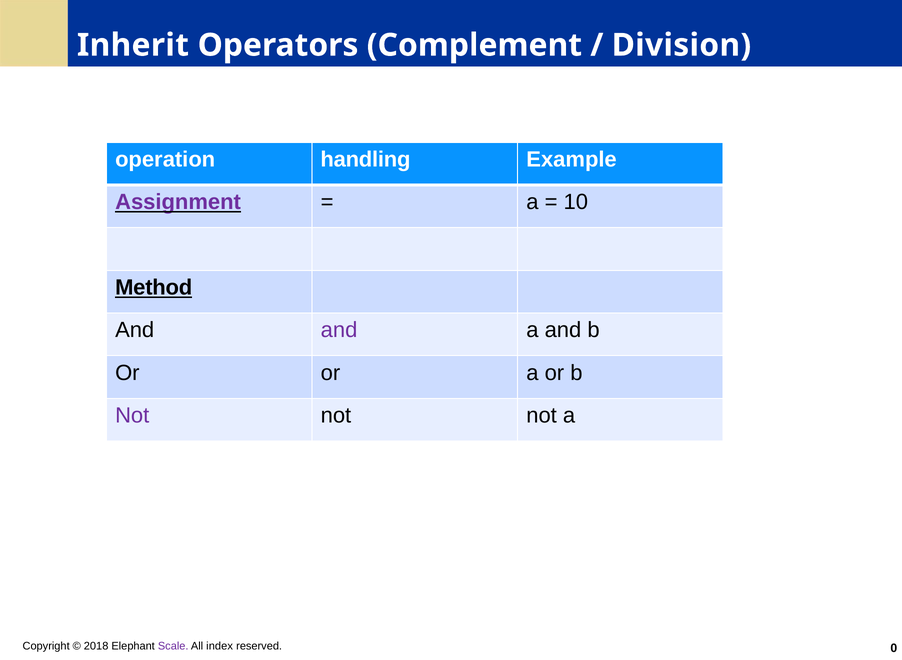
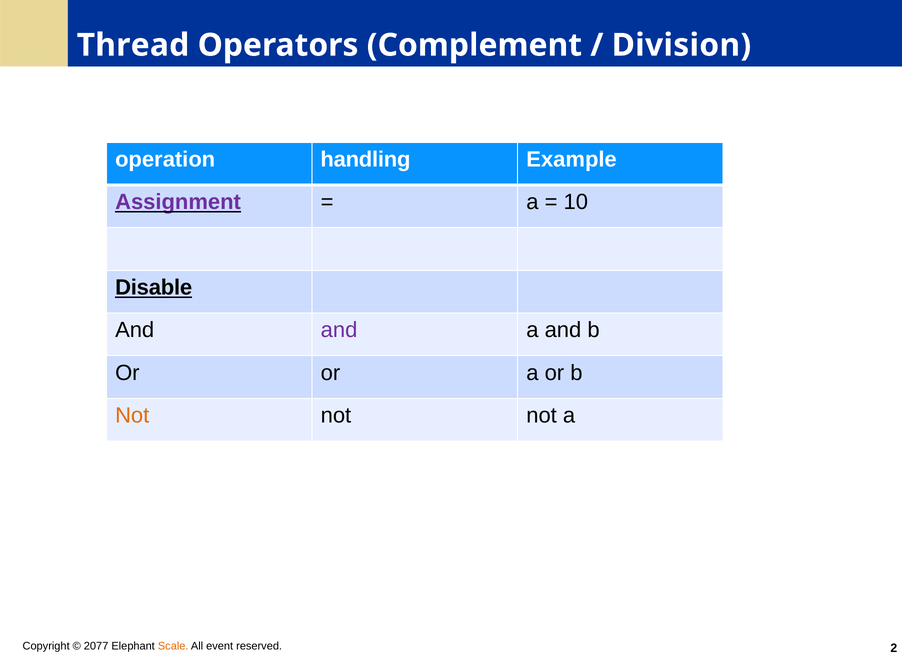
Inherit: Inherit -> Thread (133, 45)
Method: Method -> Disable (154, 287)
Not colour: purple -> orange (132, 415)
2018: 2018 -> 2077 (96, 646)
Scale colour: purple -> orange (173, 646)
index: index -> event (220, 646)
0: 0 -> 2 (894, 648)
